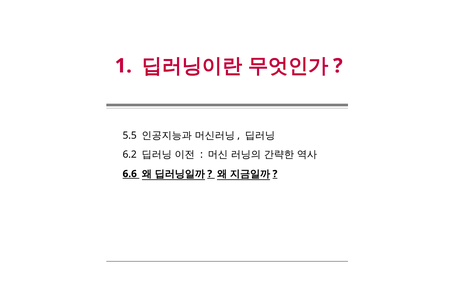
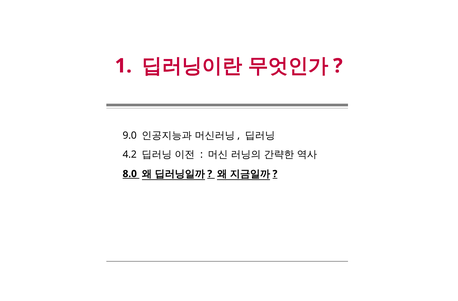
5.5: 5.5 -> 9.0 (130, 135)
6.2: 6.2 -> 4.2 (130, 155)
6.6: 6.6 -> 8.0 (130, 174)
